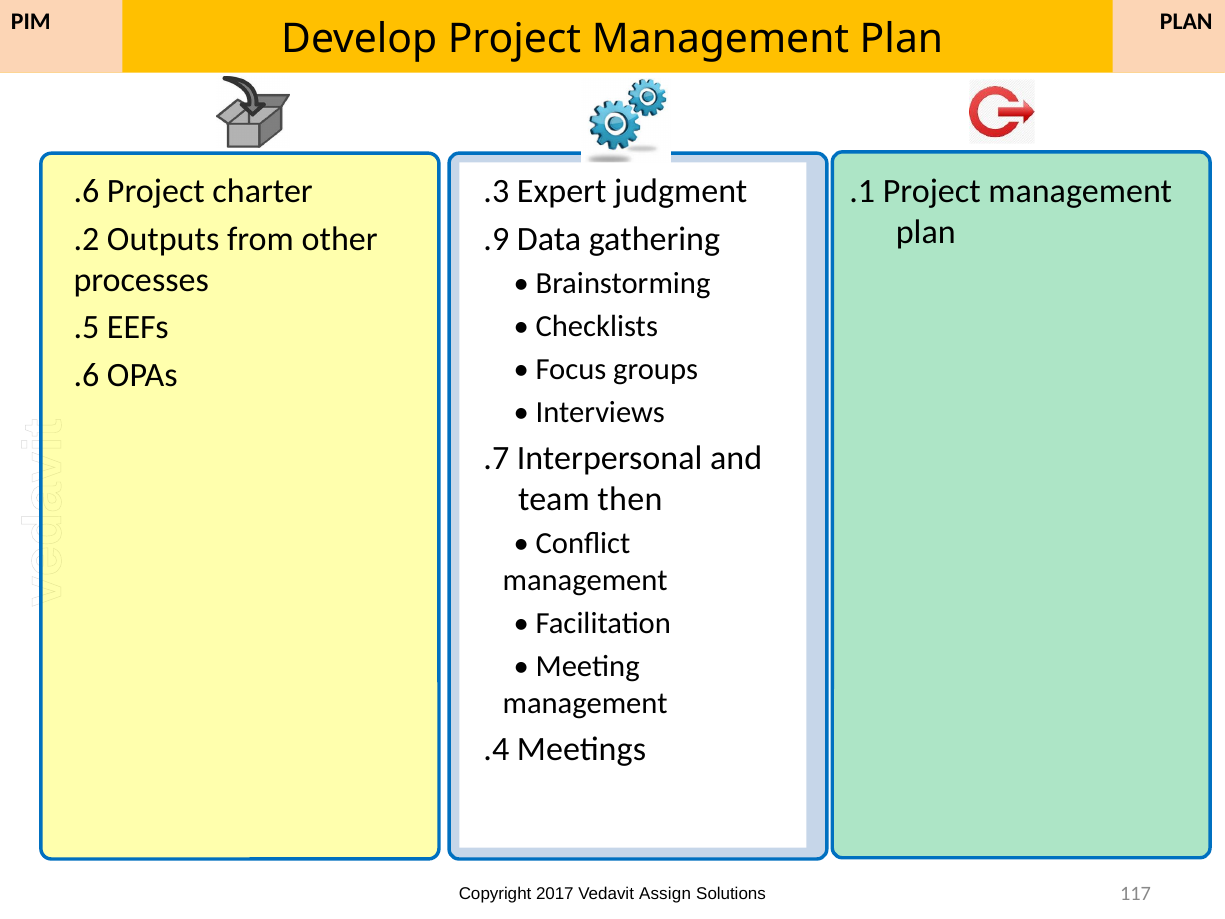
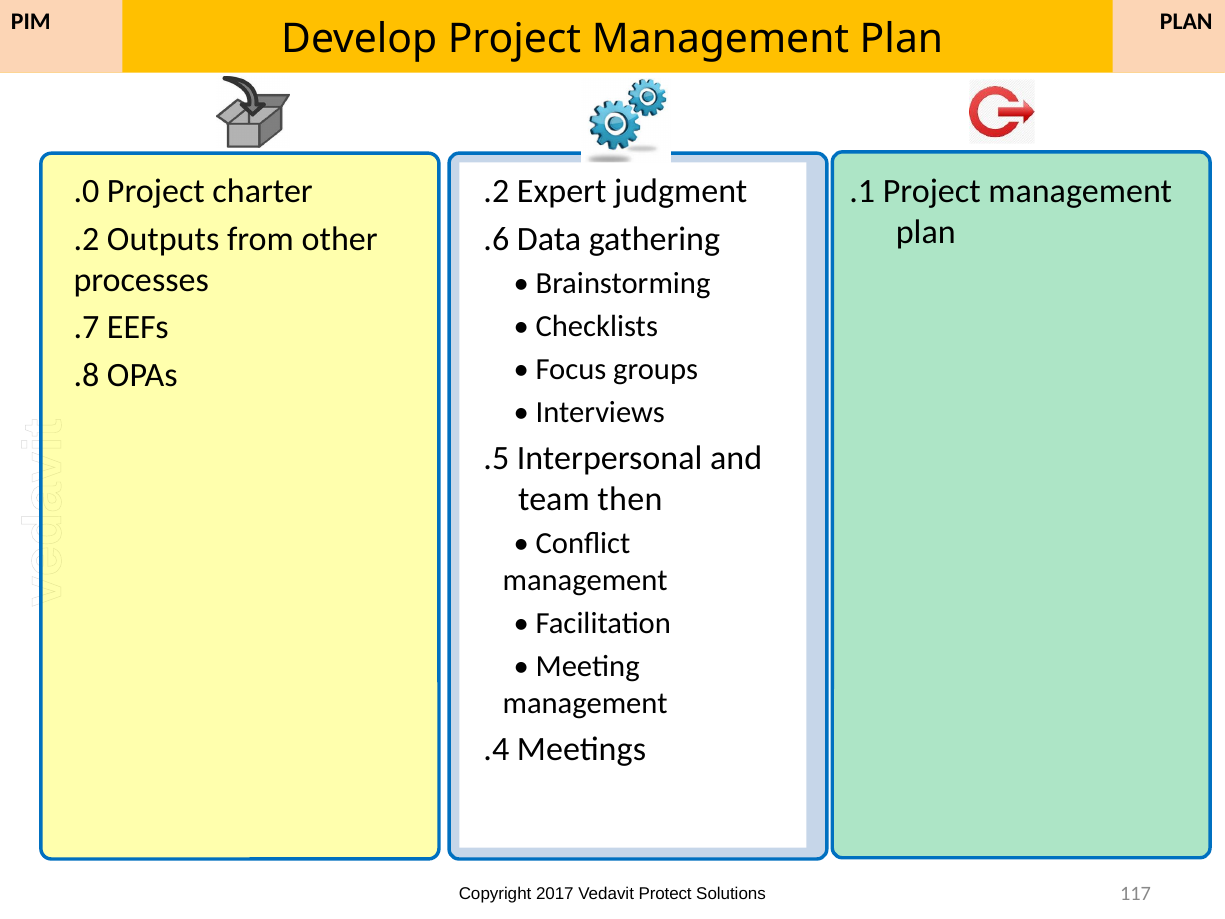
.3: .3 -> .2 (496, 191)
.6: .6 -> .0 (86, 191)
.9: .9 -> .6 (496, 239)
.5: .5 -> .7 (86, 327)
.6: .6 -> .8 (86, 375)
.7: .7 -> .5 (496, 458)
Assign: Assign -> Protect (665, 894)
